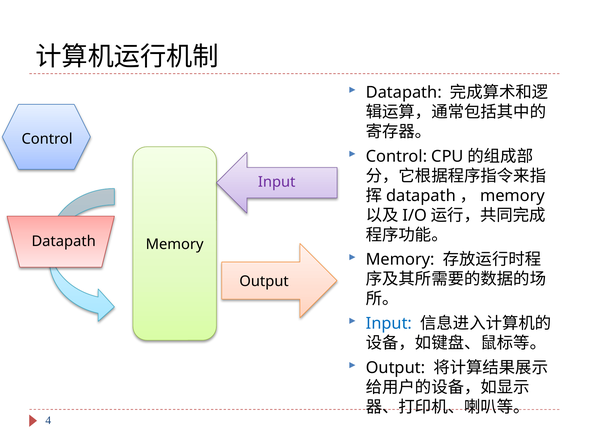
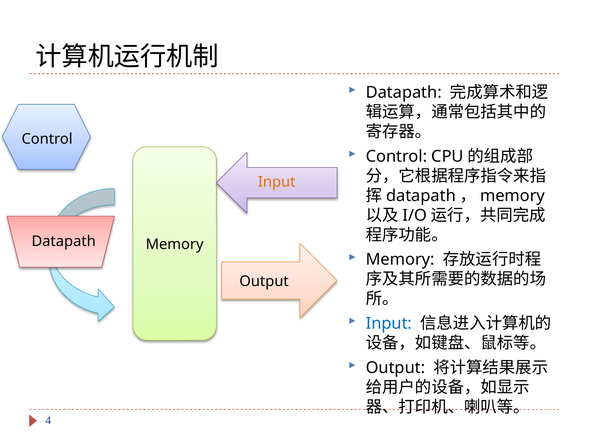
Input colour: purple -> orange (277, 182)
